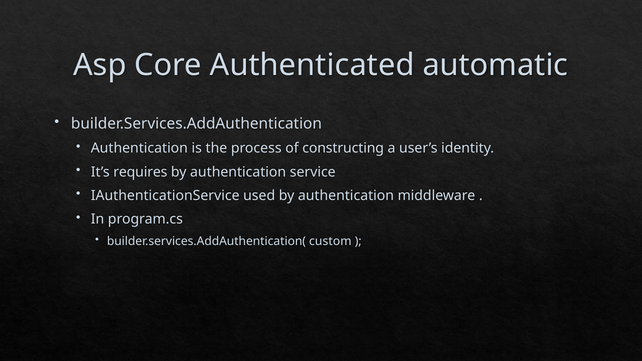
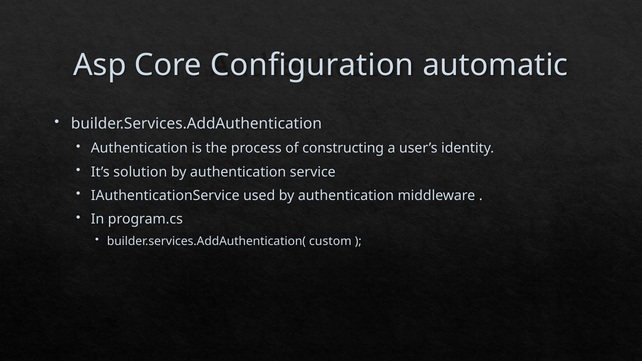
Authenticated: Authenticated -> Configuration (312, 65)
requires: requires -> solution (140, 172)
